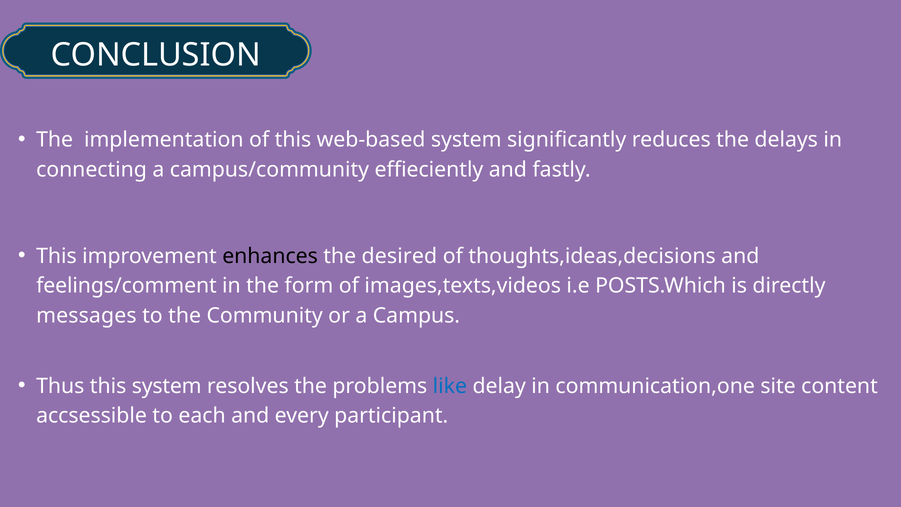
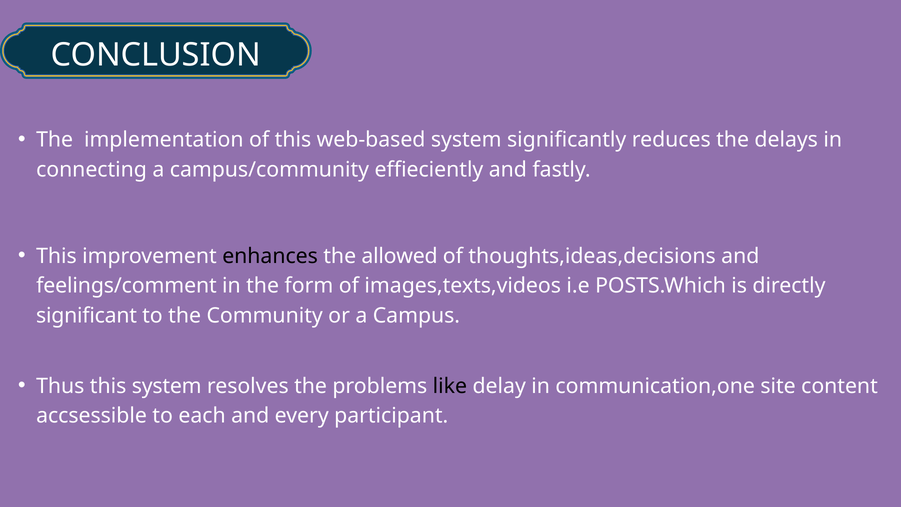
desired: desired -> allowed (400, 256)
messages: messages -> significant (87, 316)
like colour: blue -> black (450, 386)
